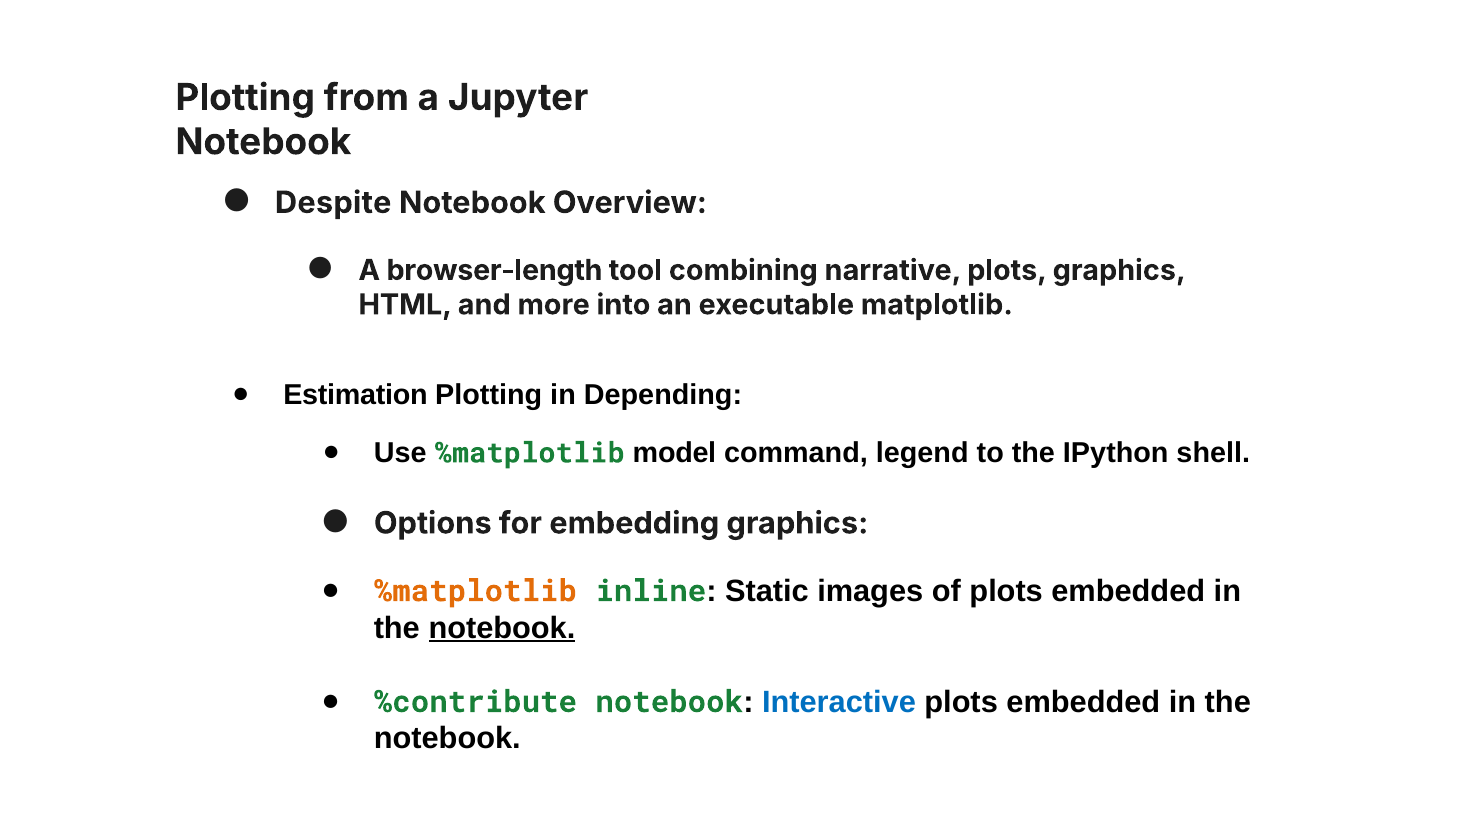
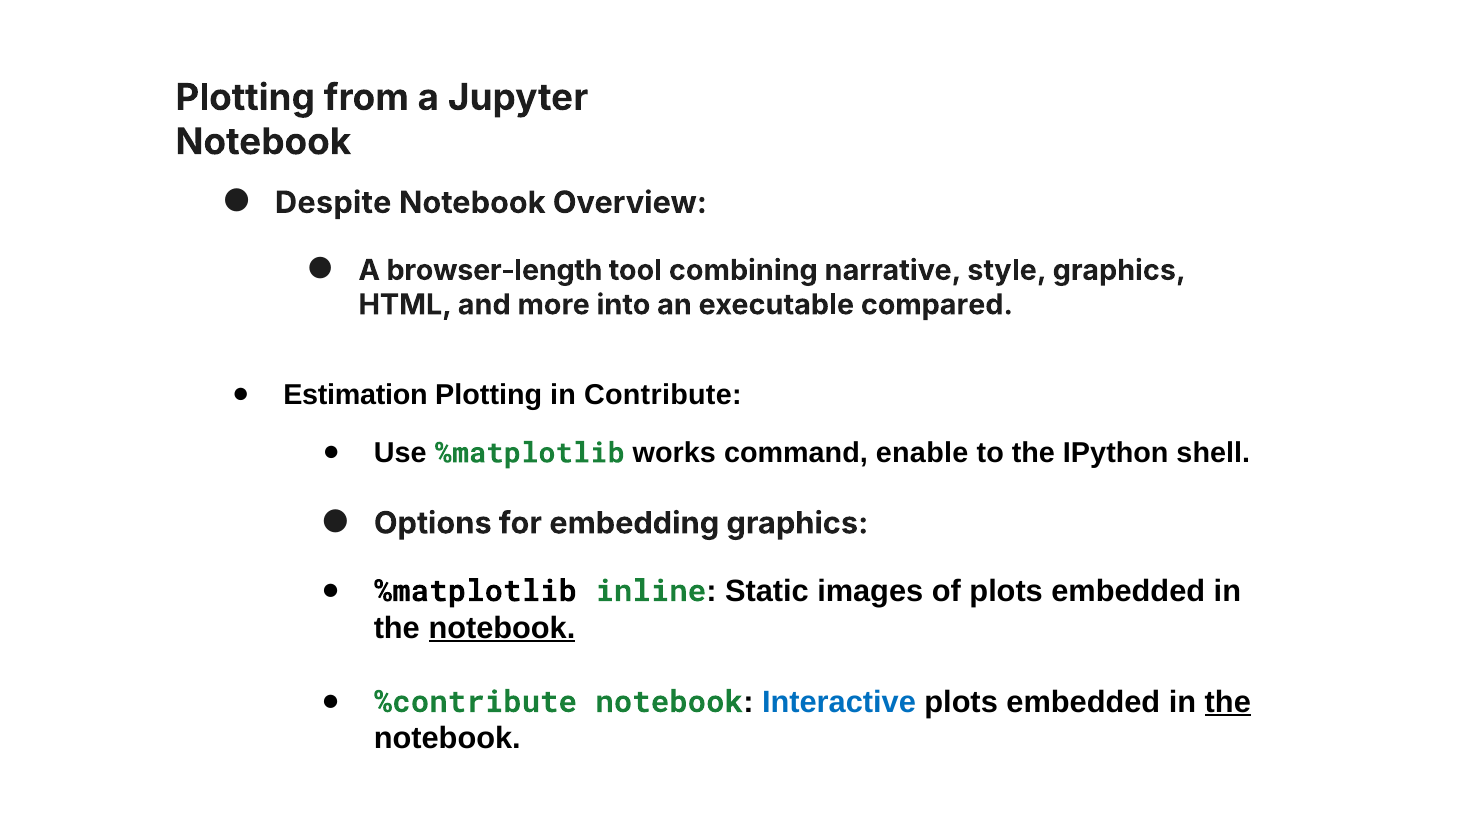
narrative plots: plots -> style (1007, 270)
matplotlib: matplotlib -> compared (937, 305)
Depending: Depending -> Contribute (663, 395)
model: model -> works (674, 453)
legend: legend -> enable (922, 453)
%matplotlib colour: orange -> black (475, 591)
the underline: none -> present (1228, 702)
